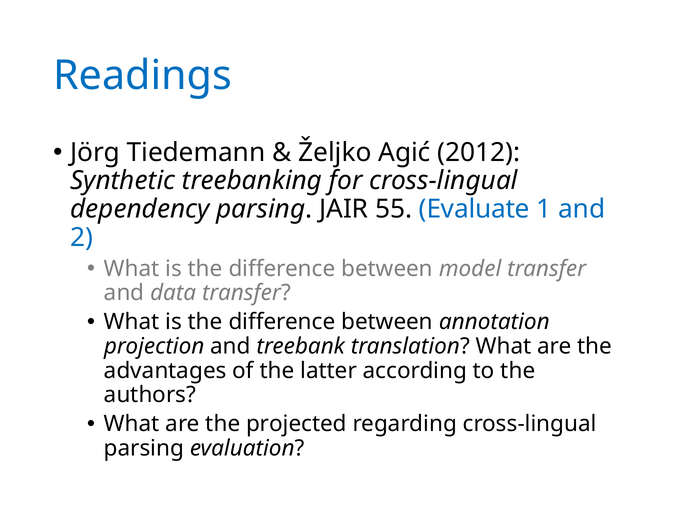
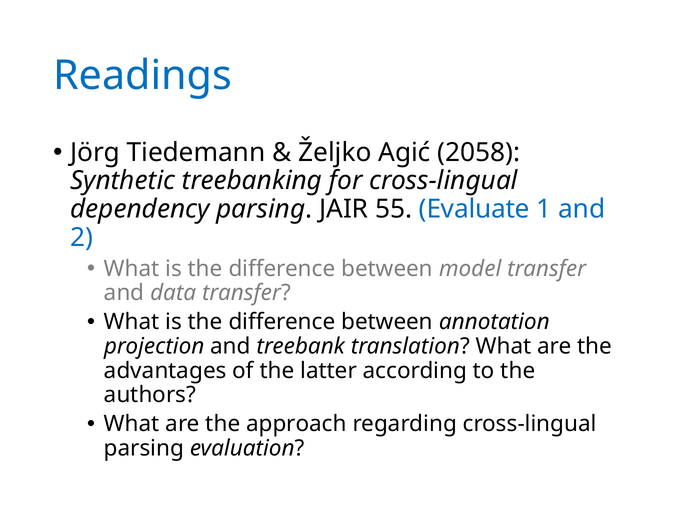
2012: 2012 -> 2058 (479, 152)
projected: projected -> approach (296, 424)
